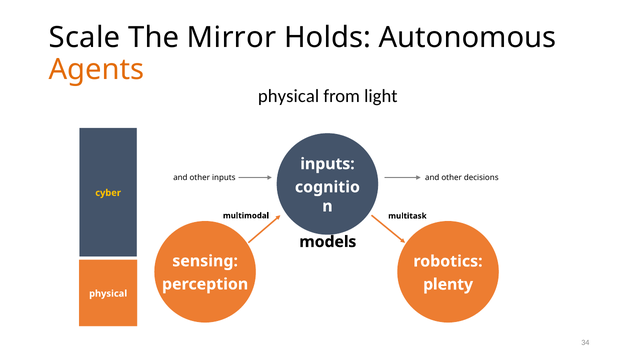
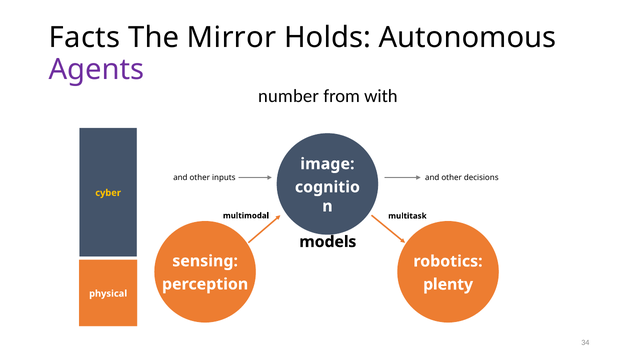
Scale: Scale -> Facts (85, 38)
Agents colour: orange -> purple (96, 69)
physical: physical -> number (288, 96)
light: light -> with (381, 96)
inputs: inputs -> image (327, 164)
